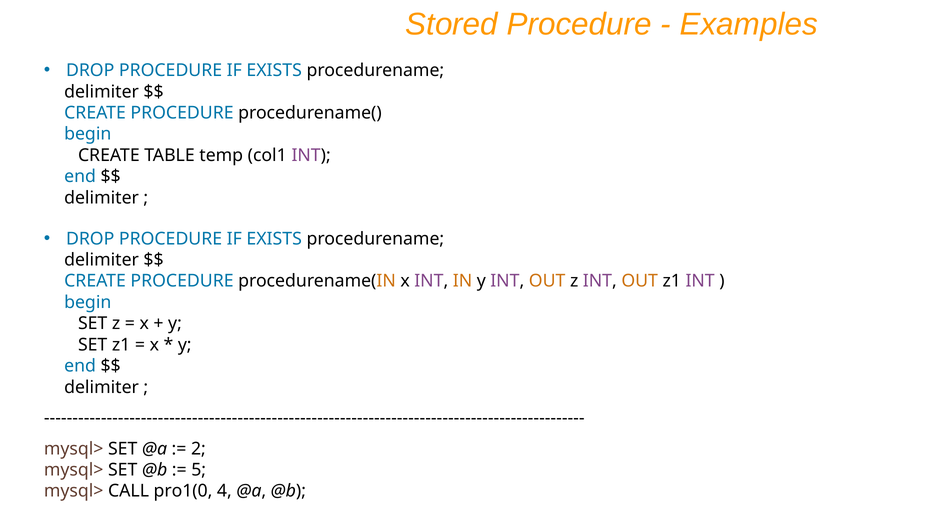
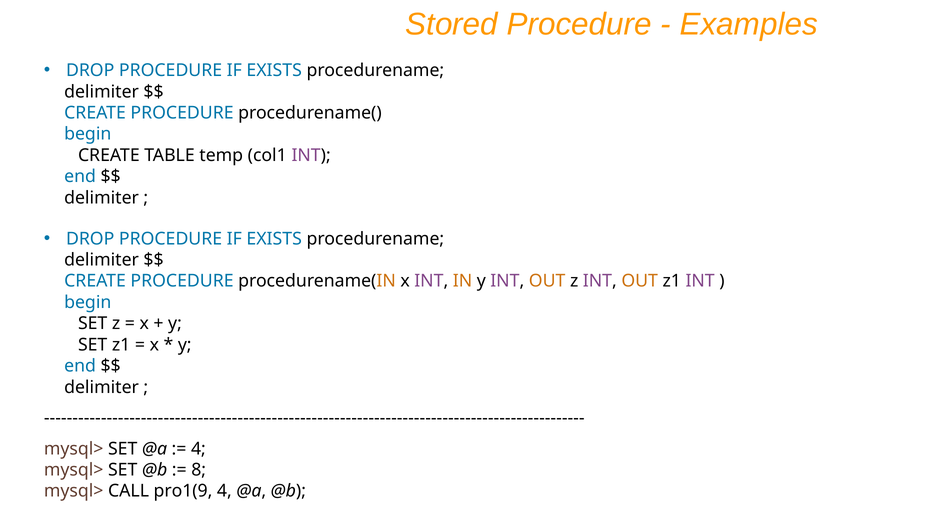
2: 2 -> 4 (198, 448)
5: 5 -> 8 (199, 469)
pro1(0: pro1(0 -> pro1(9 (183, 491)
